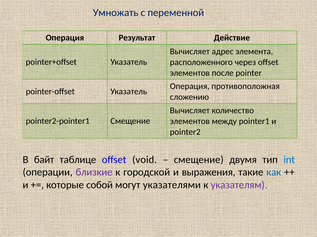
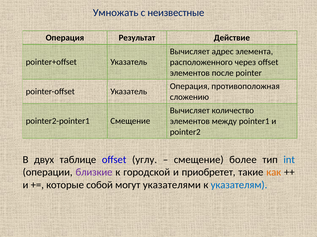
переменной: переменной -> неизвестные (176, 13)
байт: байт -> двух (44, 160)
void: void -> углу (145, 160)
двумя: двумя -> более (243, 160)
выражения: выражения -> приобретет (209, 173)
как colour: blue -> orange (274, 173)
указателям colour: purple -> blue (239, 185)
